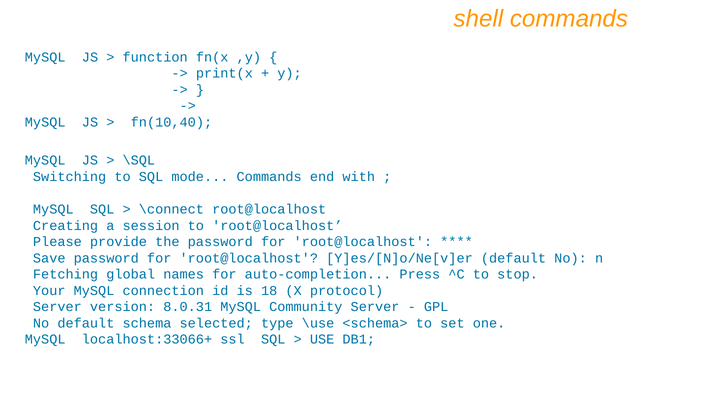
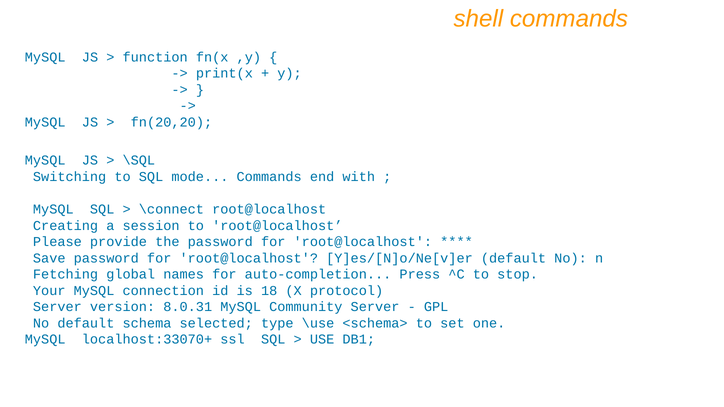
fn(10,40: fn(10,40 -> fn(20,20 (171, 122)
localhost:33066+: localhost:33066+ -> localhost:33070+ (147, 340)
